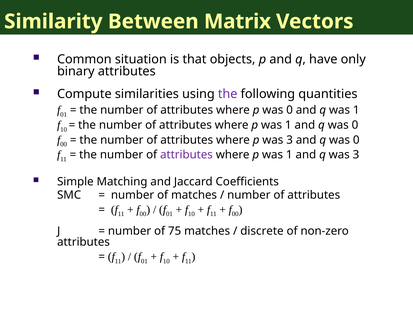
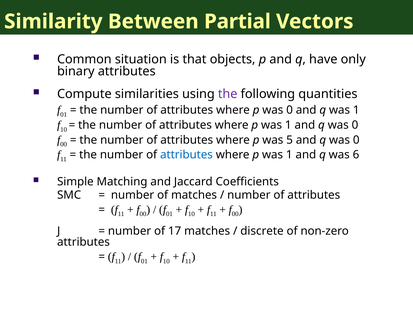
Matrix: Matrix -> Partial (237, 22)
p was 3: 3 -> 5 (290, 140)
attributes colour: purple -> blue (186, 155)
q was 3: 3 -> 6 (356, 155)
75: 75 -> 17 (175, 231)
